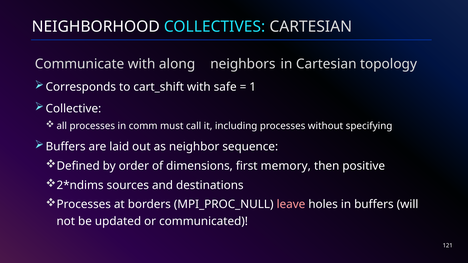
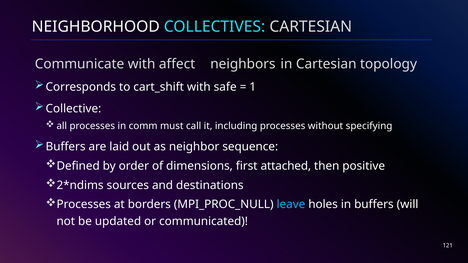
along: along -> affect (177, 64)
memory: memory -> attached (286, 166)
leave colour: pink -> light blue (291, 205)
